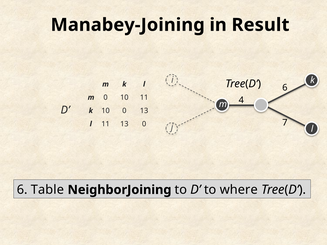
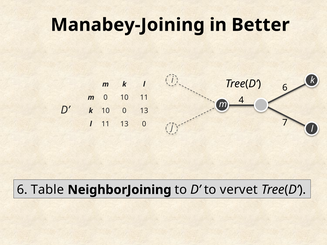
Result: Result -> Better (261, 25)
where: where -> vervet (239, 190)
